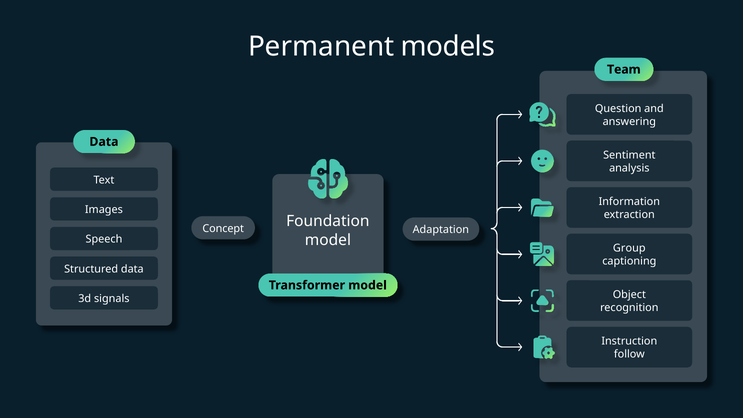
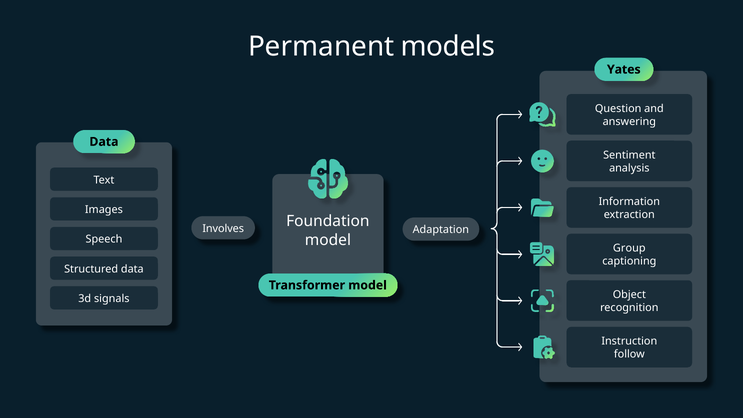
Team: Team -> Yates (624, 69)
Concept: Concept -> Involves (223, 228)
